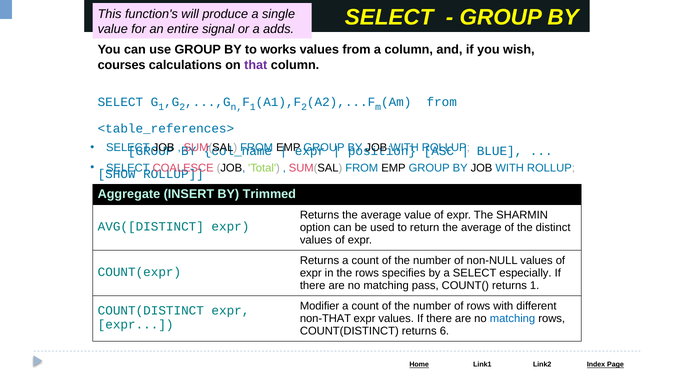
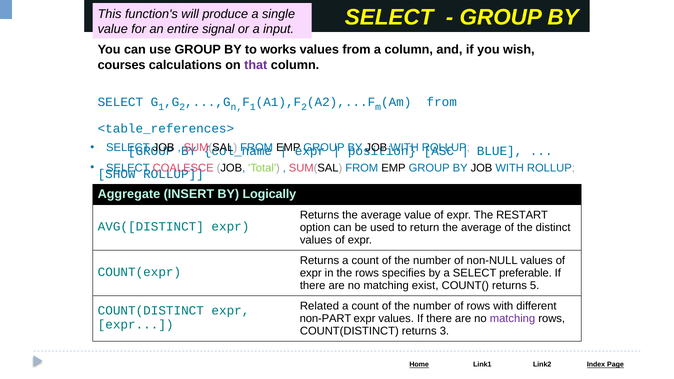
adds: adds -> input (279, 29)
Trimmed: Trimmed -> Logically (269, 194)
SHARMIN: SHARMIN -> RESTART (522, 215)
especially: especially -> preferable (525, 273)
pass: pass -> exist (425, 286)
returns 1: 1 -> 5 (535, 286)
Modifier: Modifier -> Related (319, 306)
non-THAT: non-THAT -> non-PART (325, 319)
matching colour: blue -> purple (513, 319)
6: 6 -> 3 (444, 331)
